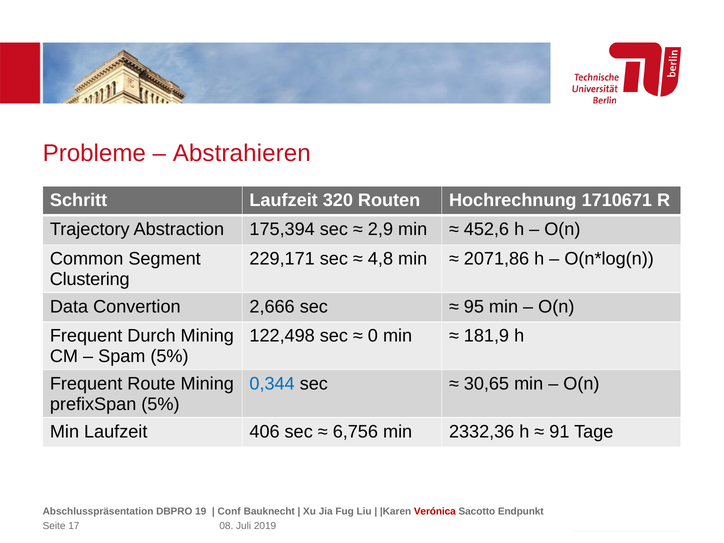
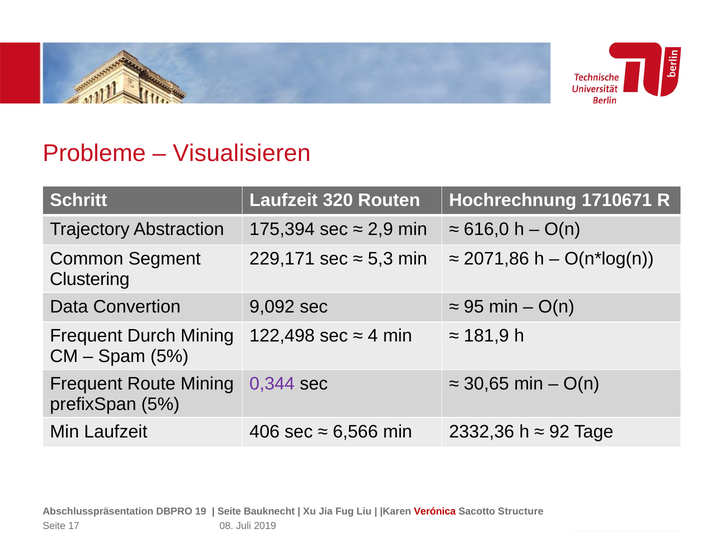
Abstrahieren: Abstrahieren -> Visualisieren (242, 153)
452,6: 452,6 -> 616,0 (486, 229)
4,8: 4,8 -> 5,3 (380, 259)
2,666: 2,666 -> 9,092 (272, 307)
0: 0 -> 4 (373, 336)
0,344 colour: blue -> purple (272, 384)
6,756: 6,756 -> 6,566 (355, 432)
91: 91 -> 92 (559, 432)
Conf: Conf -> Seite (229, 511)
Endpunkt: Endpunkt -> Structure (521, 511)
